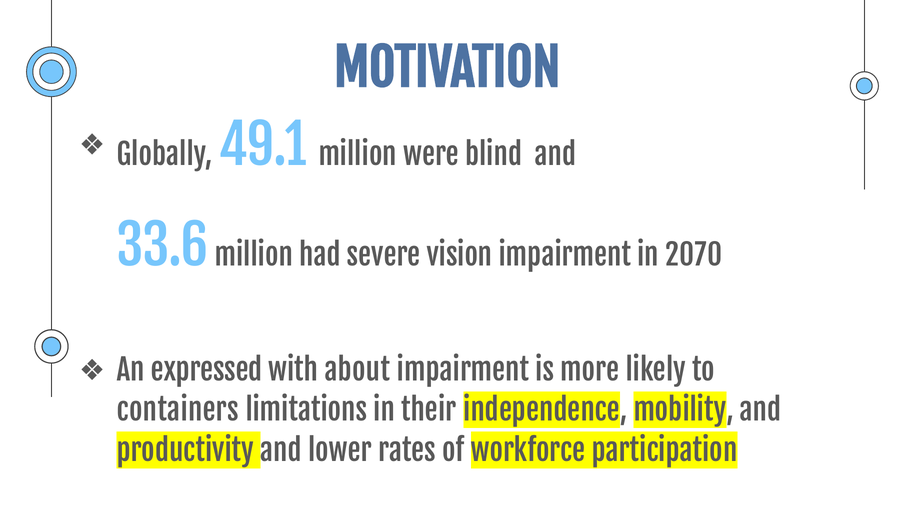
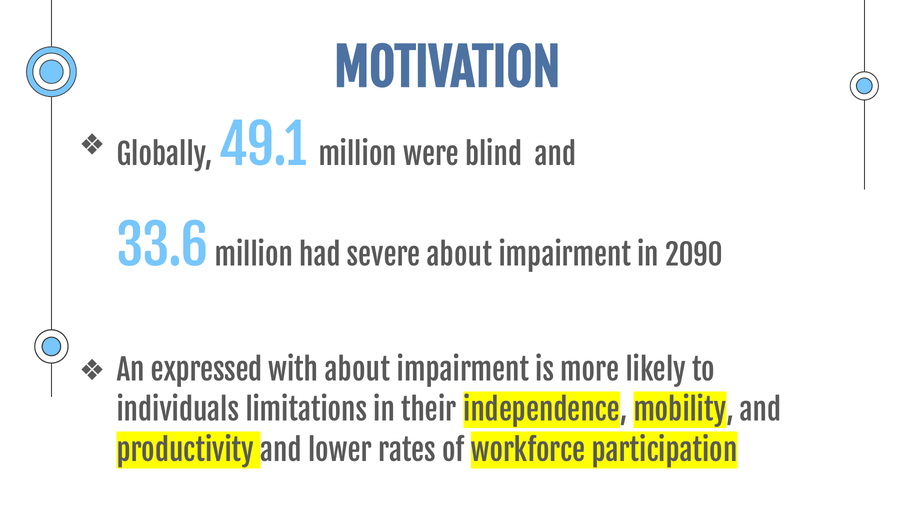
severe vision: vision -> about (459, 256)
2070: 2070 -> 2090 (694, 256)
containers: containers -> individuals (178, 411)
